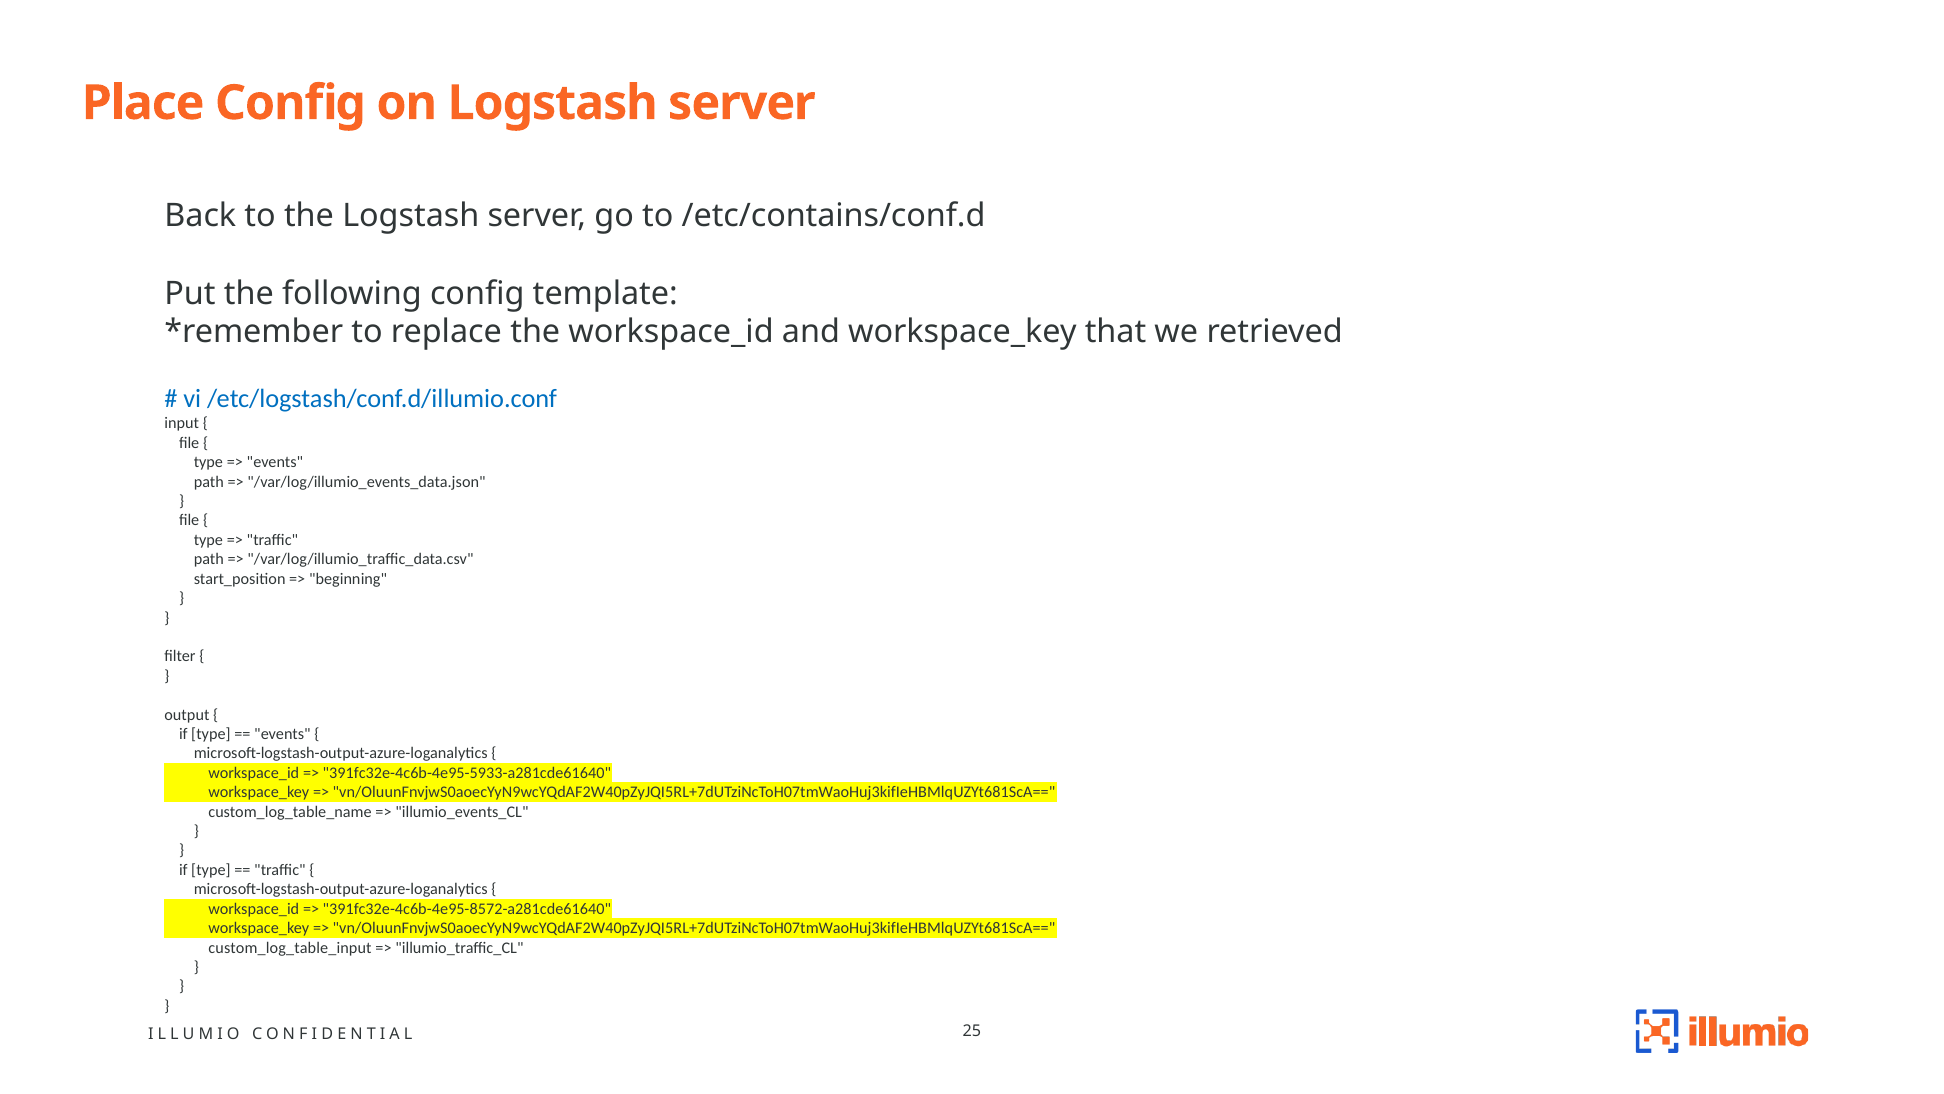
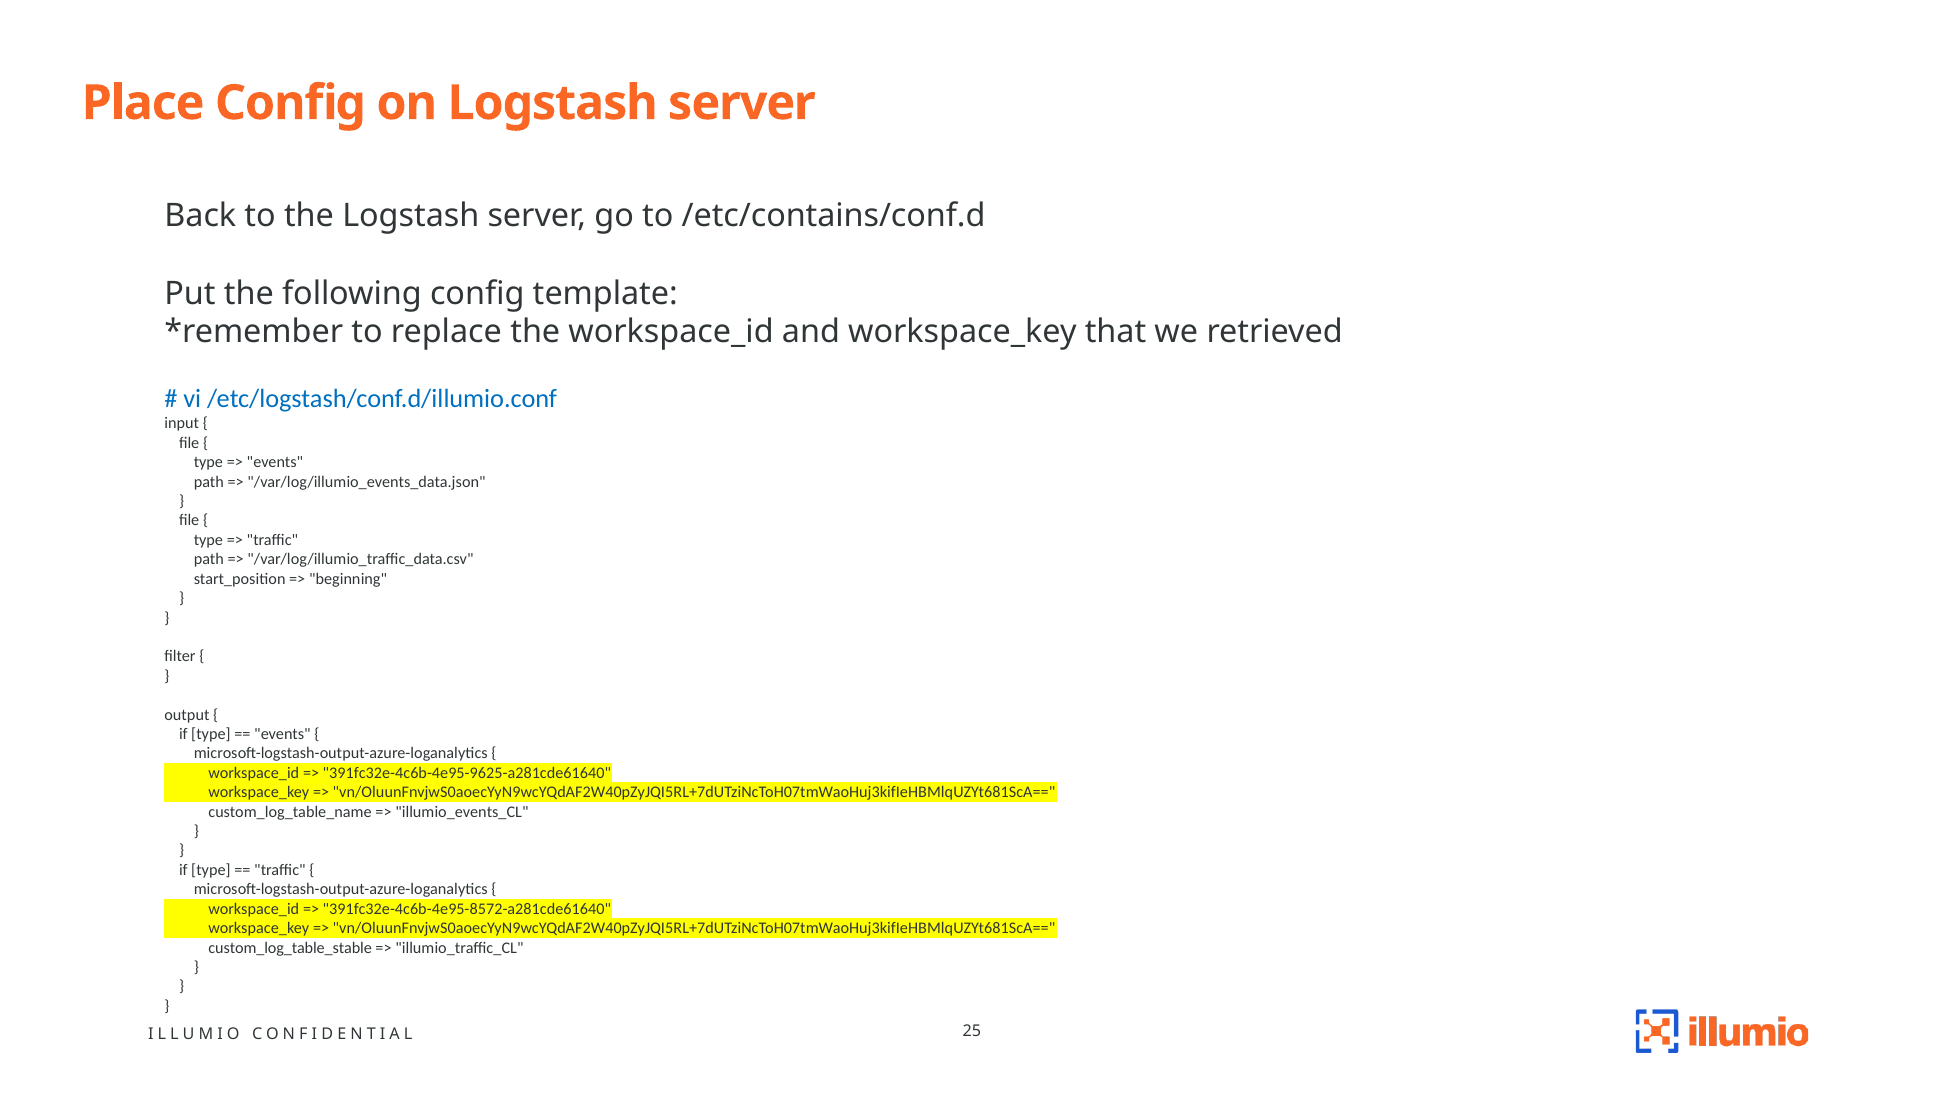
391fc32e-4c6b-4e95-5933-a281cde61640: 391fc32e-4c6b-4e95-5933-a281cde61640 -> 391fc32e-4c6b-4e95-9625-a281cde61640 (467, 773)
custom_log_table_input: custom_log_table_input -> custom_log_table_stable (290, 947)
